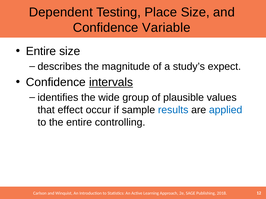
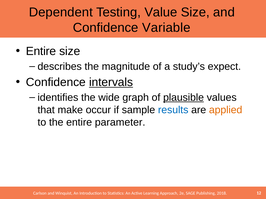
Place: Place -> Value (161, 12)
group: group -> graph (136, 98)
plausible underline: none -> present (184, 98)
effect: effect -> make (70, 110)
applied colour: blue -> orange (226, 110)
controlling: controlling -> parameter (120, 123)
